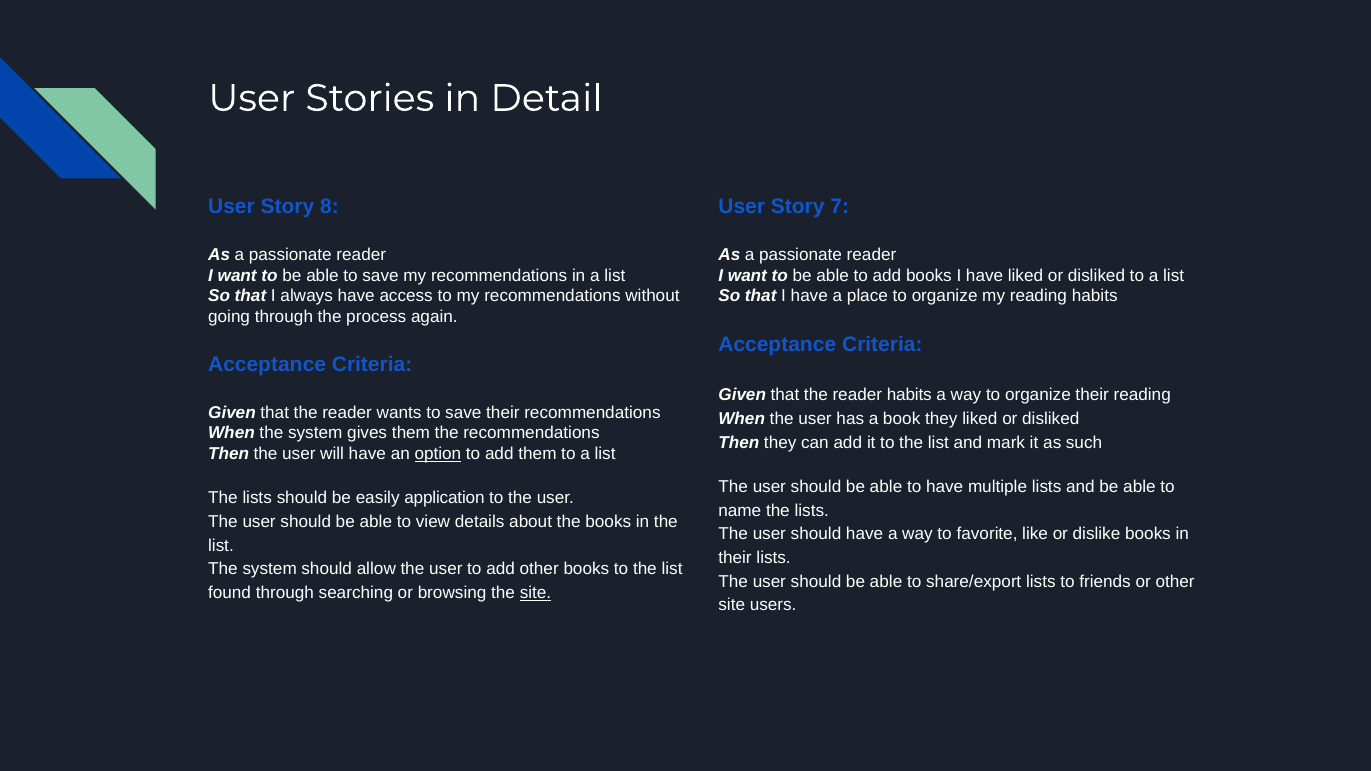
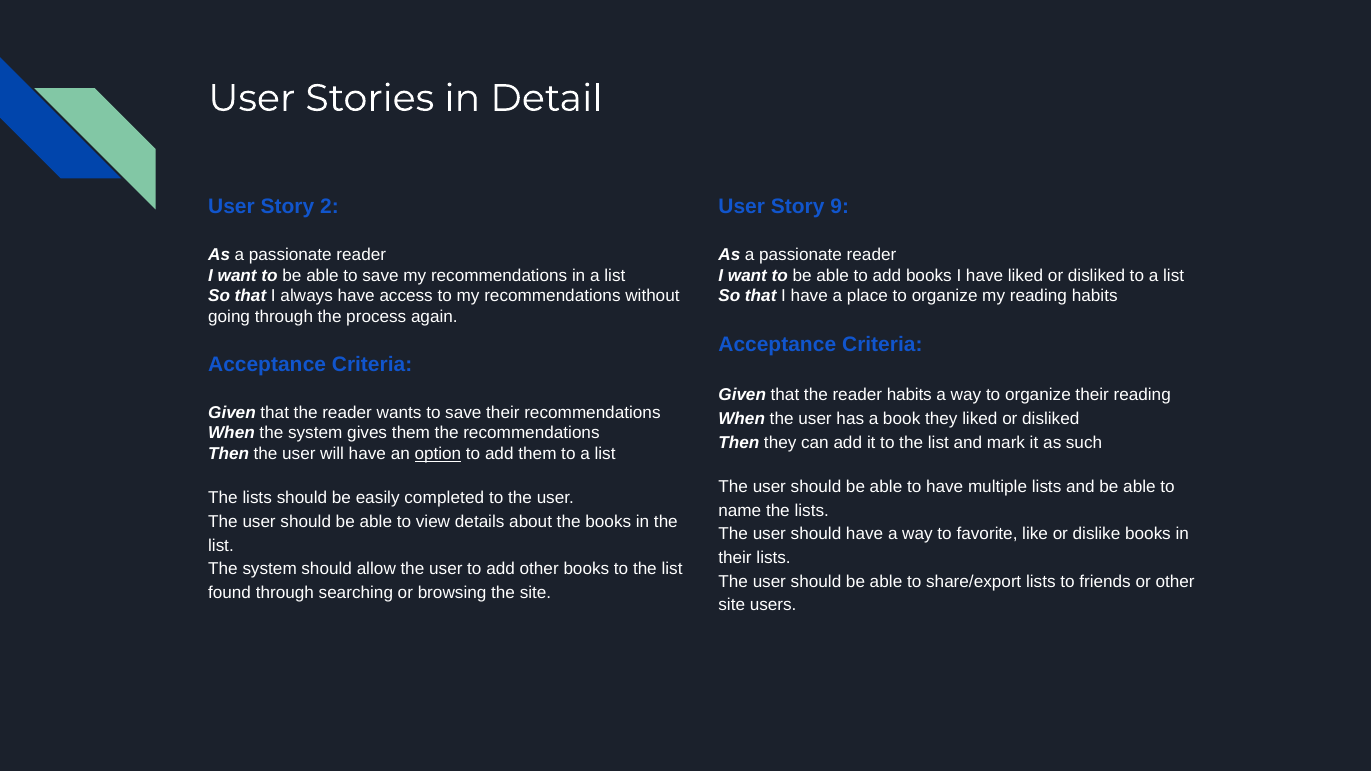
8: 8 -> 2 (329, 207)
7: 7 -> 9 (840, 207)
application: application -> completed (444, 498)
site underline: present -> none (535, 593)
